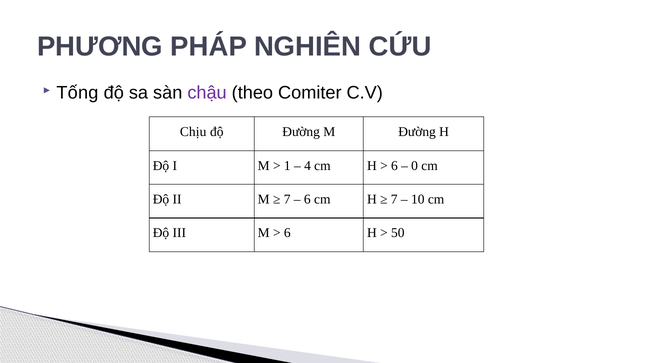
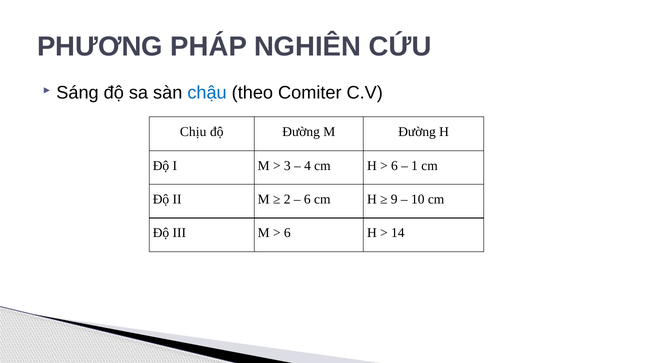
Tống: Tống -> Sáng (78, 93)
chậu colour: purple -> blue (207, 93)
1: 1 -> 3 (287, 166)
0: 0 -> 1 (415, 166)
7: 7 -> 2 (287, 199)
7: 7 -> 9 (394, 199)
50: 50 -> 14 (398, 233)
